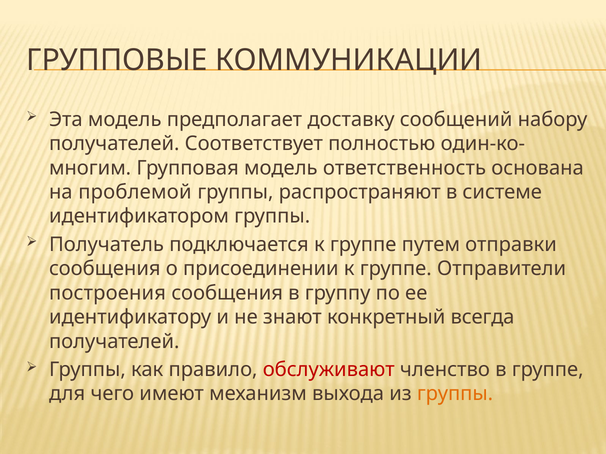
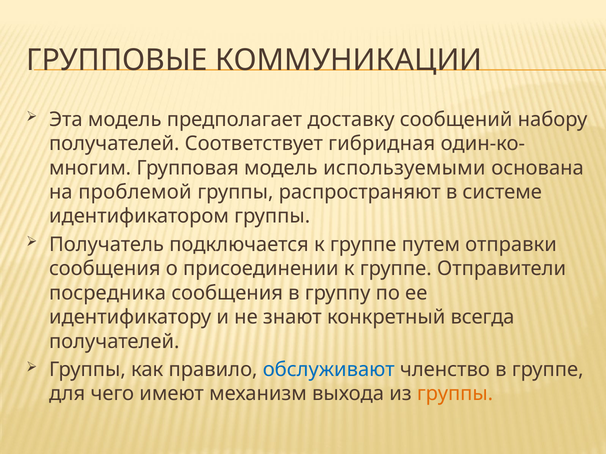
полностью: полностью -> гибридная (382, 144)
ответственность: ответственность -> используемыми (404, 168)
построения: построения -> посредника (108, 293)
обслуживают colour: red -> blue (329, 370)
